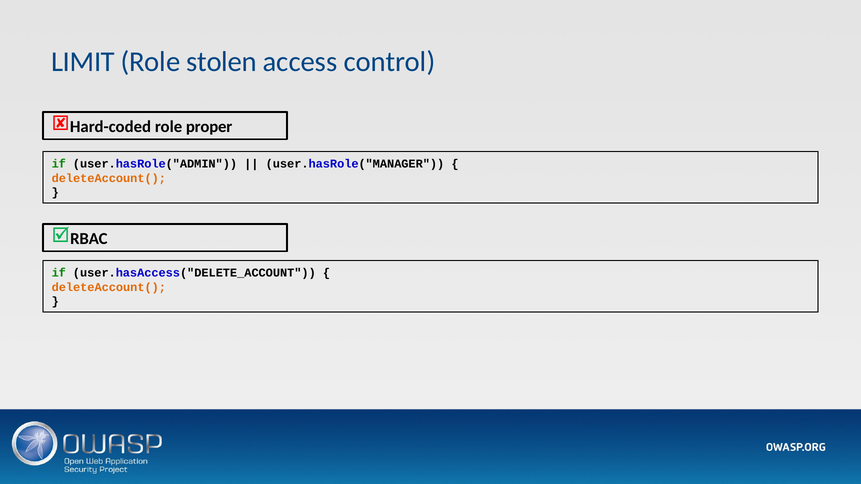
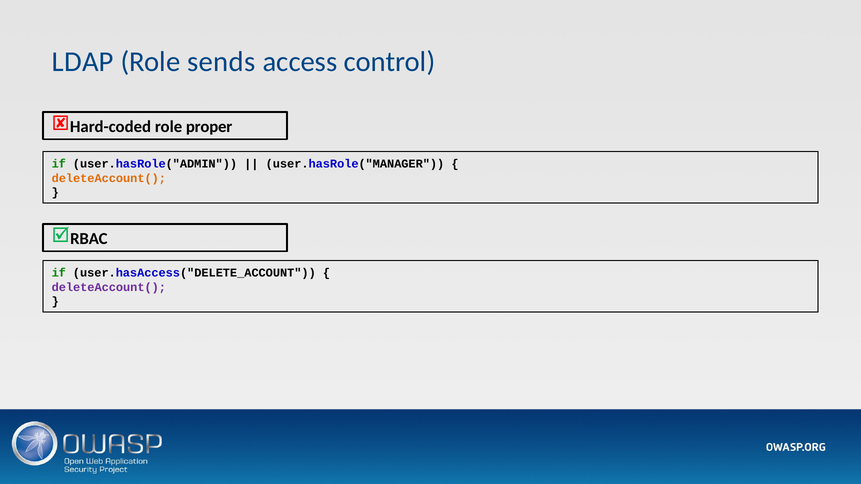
LIMIT: LIMIT -> LDAP (83, 62)
stolen: stolen -> sends (221, 62)
deleteAccount( colour: orange -> purple (109, 287)
